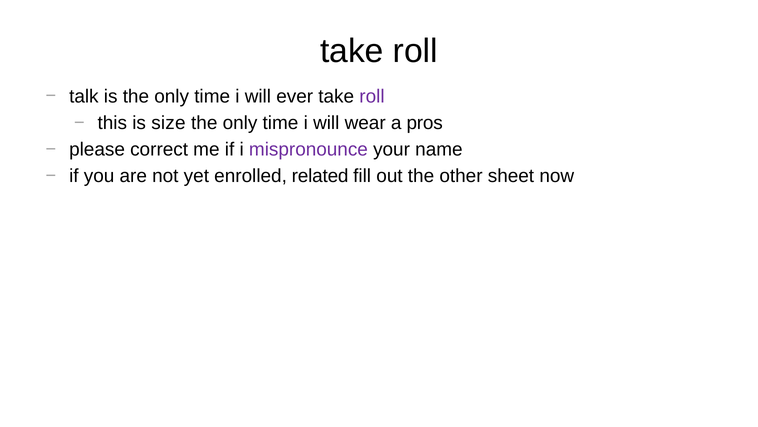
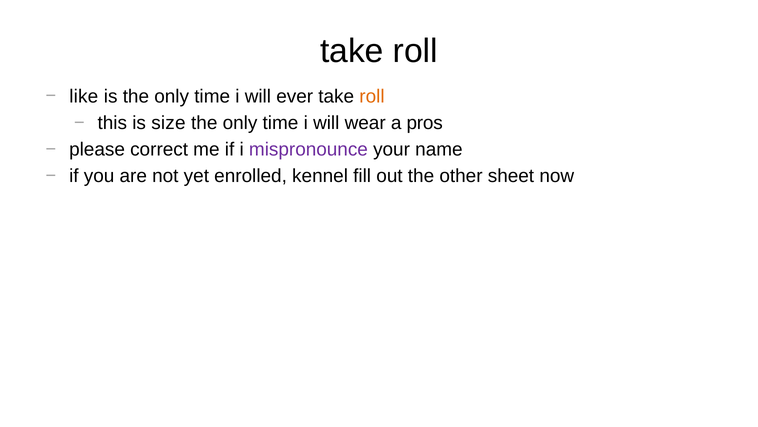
talk: talk -> like (84, 96)
roll colour: purple -> orange (372, 96)
related: related -> kennel (320, 176)
